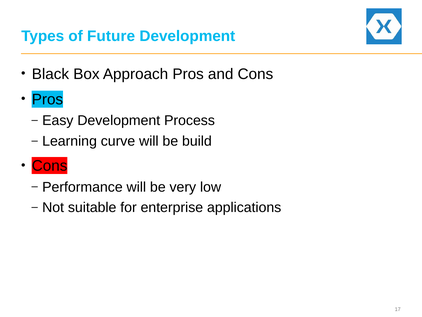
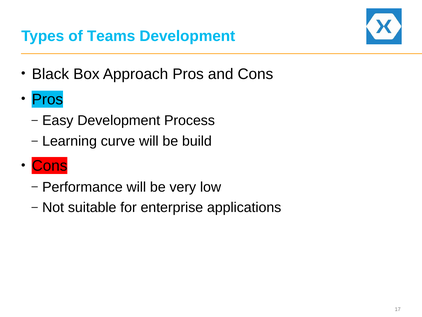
Future: Future -> Teams (111, 36)
